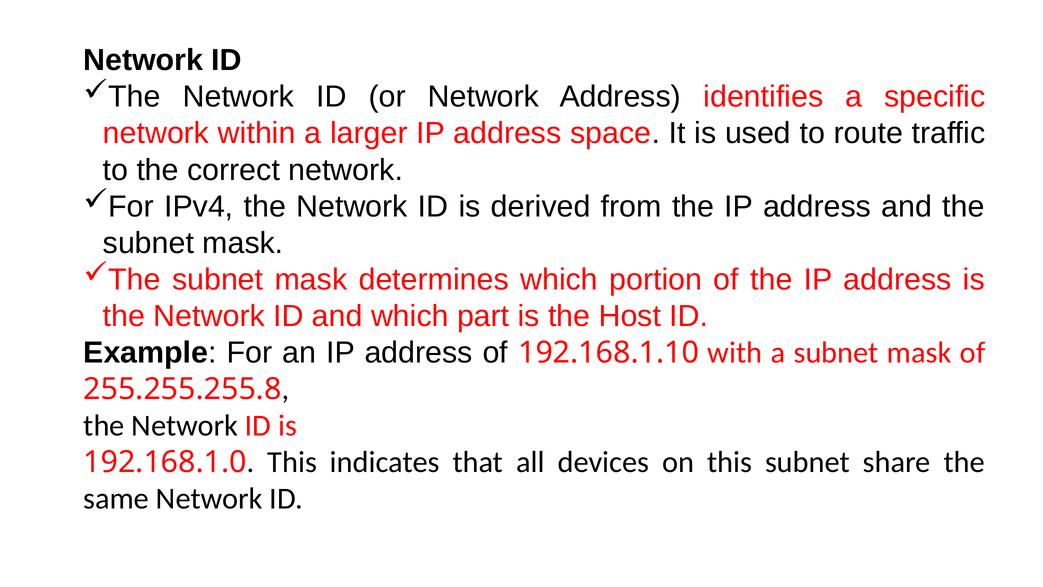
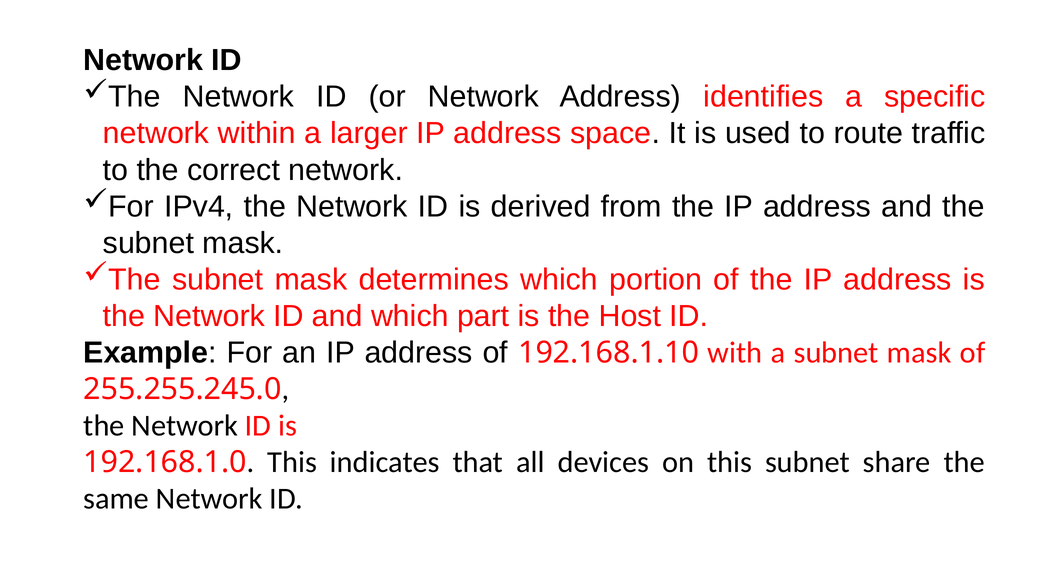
255.255.255.8: 255.255.255.8 -> 255.255.245.0 (182, 389)
